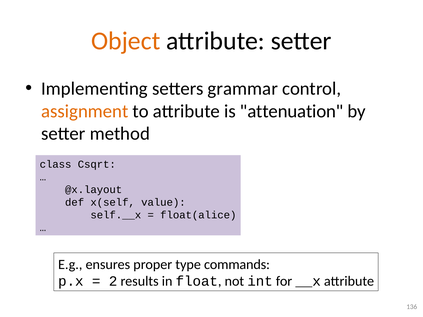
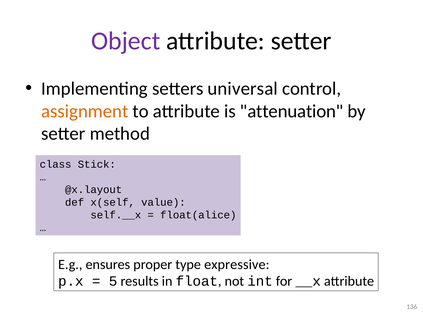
Object colour: orange -> purple (126, 41)
grammar: grammar -> universal (243, 89)
Csqrt: Csqrt -> Stick (97, 164)
commands: commands -> expressive (237, 265)
2: 2 -> 5 (113, 282)
